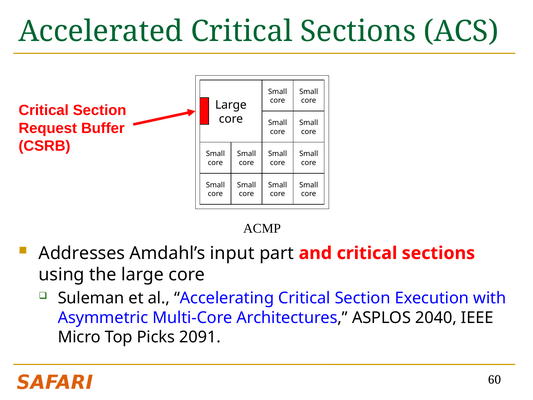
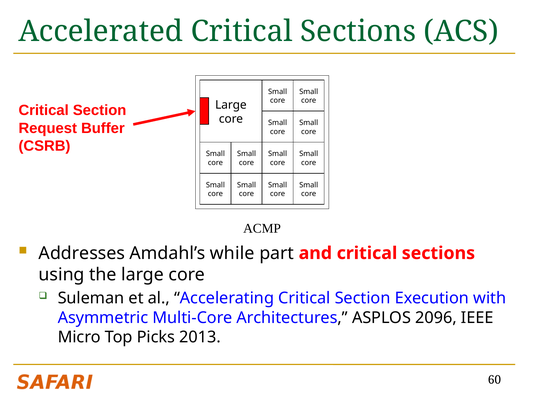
input: input -> while (232, 253)
2040: 2040 -> 2096 (436, 317)
2091: 2091 -> 2013 (200, 337)
